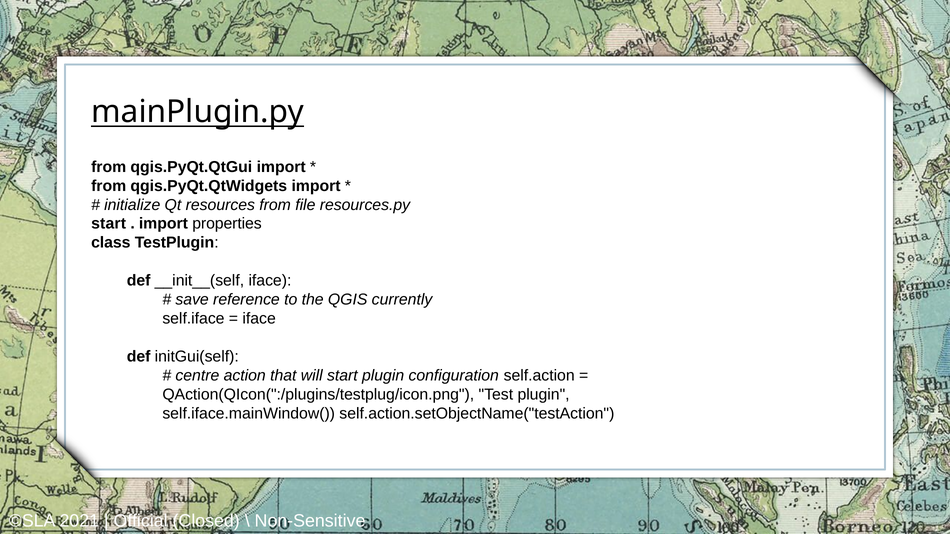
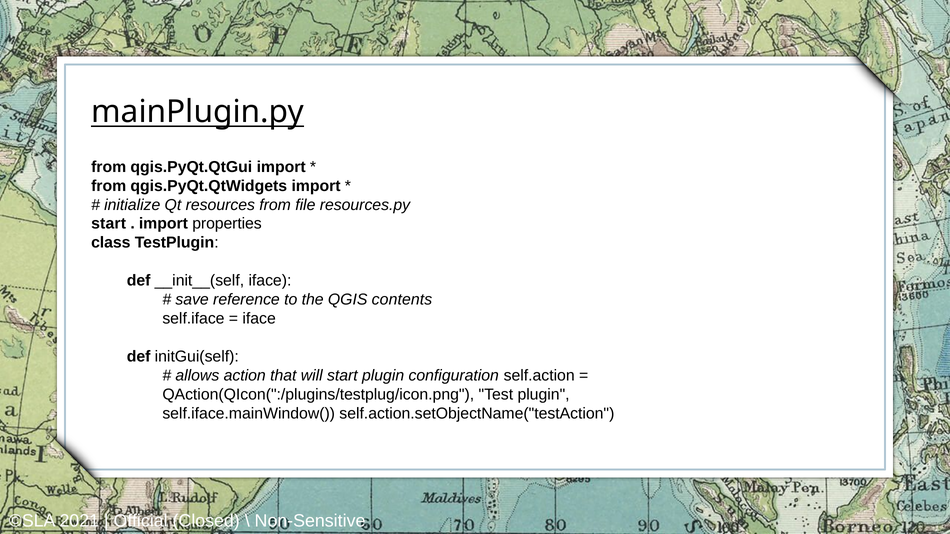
currently: currently -> contents (402, 300)
centre: centre -> allows (197, 376)
